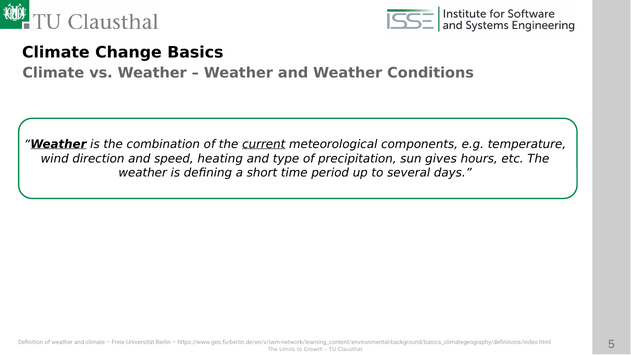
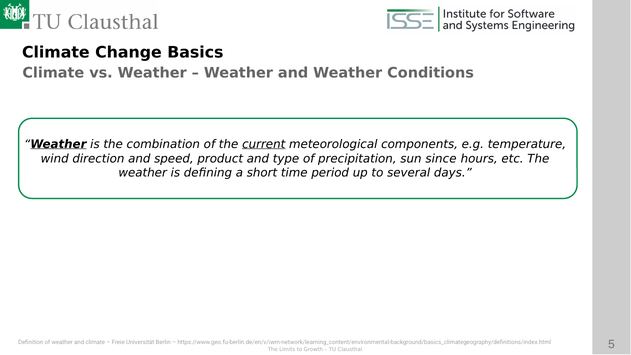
heating: heating -> product (220, 159)
gives: gives -> since (441, 159)
